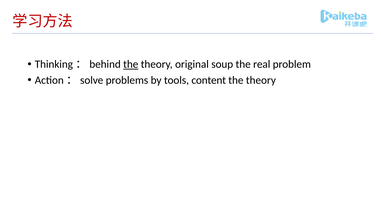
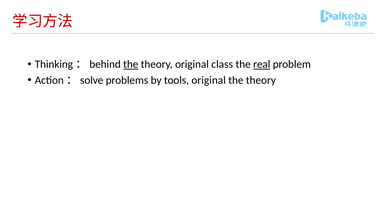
soup: soup -> class (222, 64)
real underline: none -> present (262, 64)
tools content: content -> original (209, 80)
